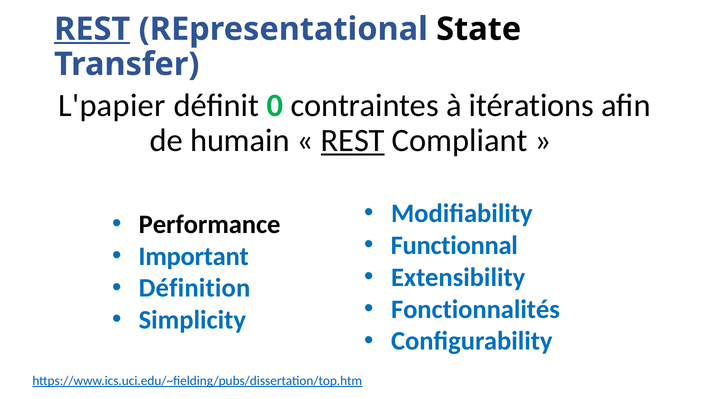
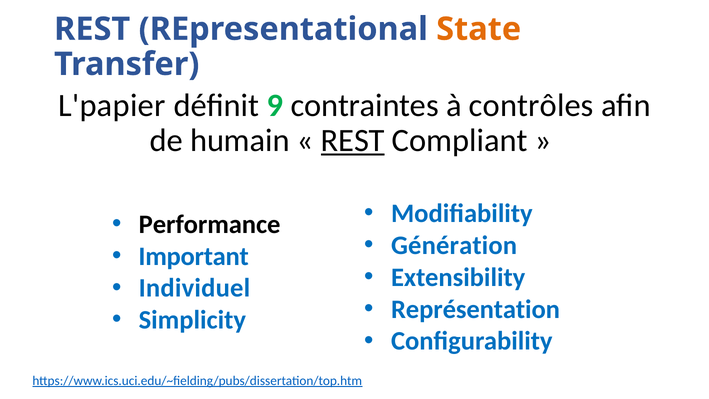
REST underline: present -> none (92, 29)
State colour: black -> orange (479, 29)
0: 0 -> 9 (275, 105)
itérations: itérations -> contrôles (531, 105)
Functionnal: Functionnal -> Génération (454, 245)
Définition: Définition -> Individuel (194, 288)
Fonctionnalités: Fonctionnalités -> Représentation (475, 309)
